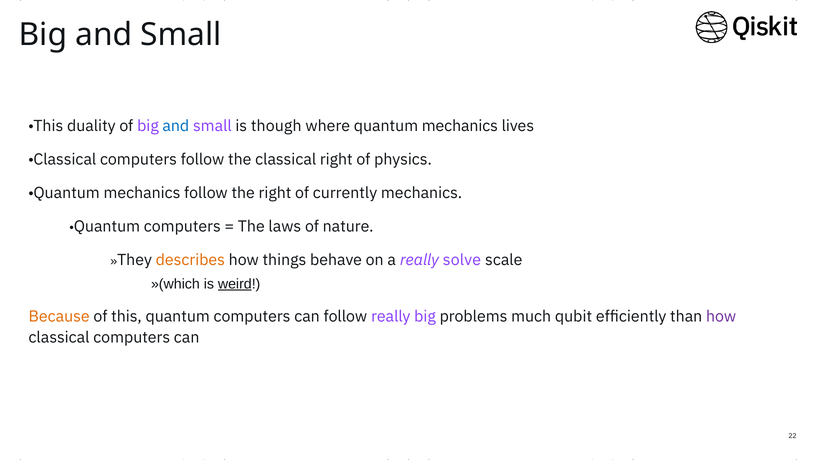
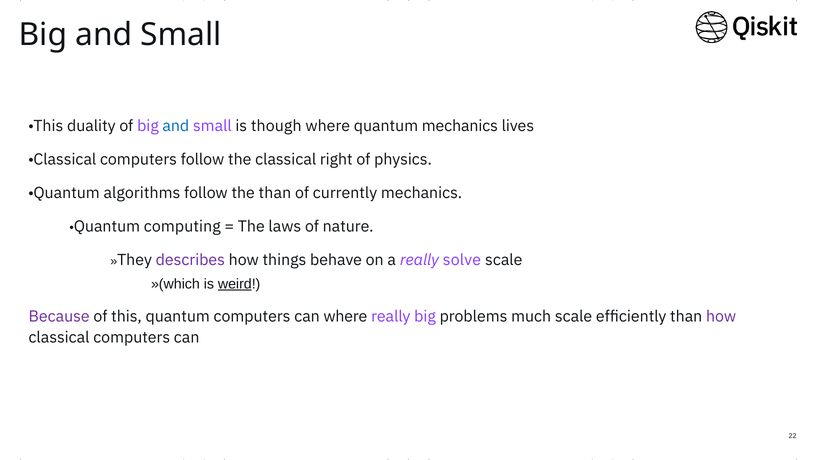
mechanics: mechanics -> algorithms (142, 193)
the right: right -> than (275, 193)
computers: computers -> computing (182, 226)
describes colour: orange -> purple (190, 260)
Because colour: orange -> purple (59, 316)
can follow: follow -> where (345, 316)
much qubit: qubit -> scale (574, 316)
